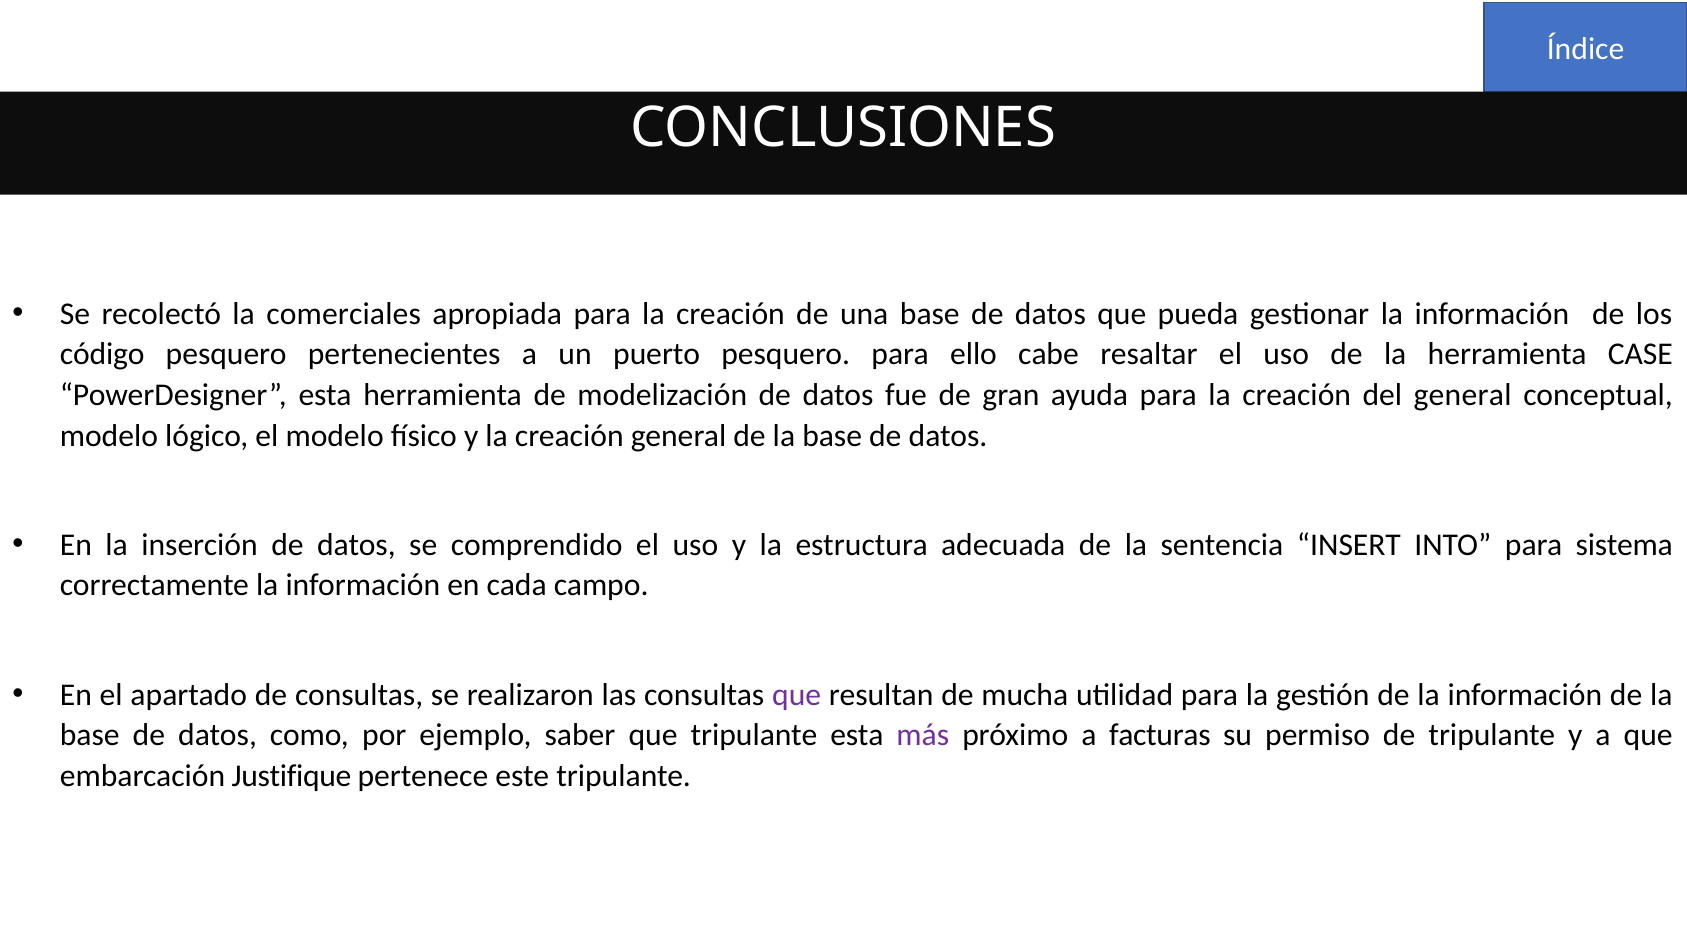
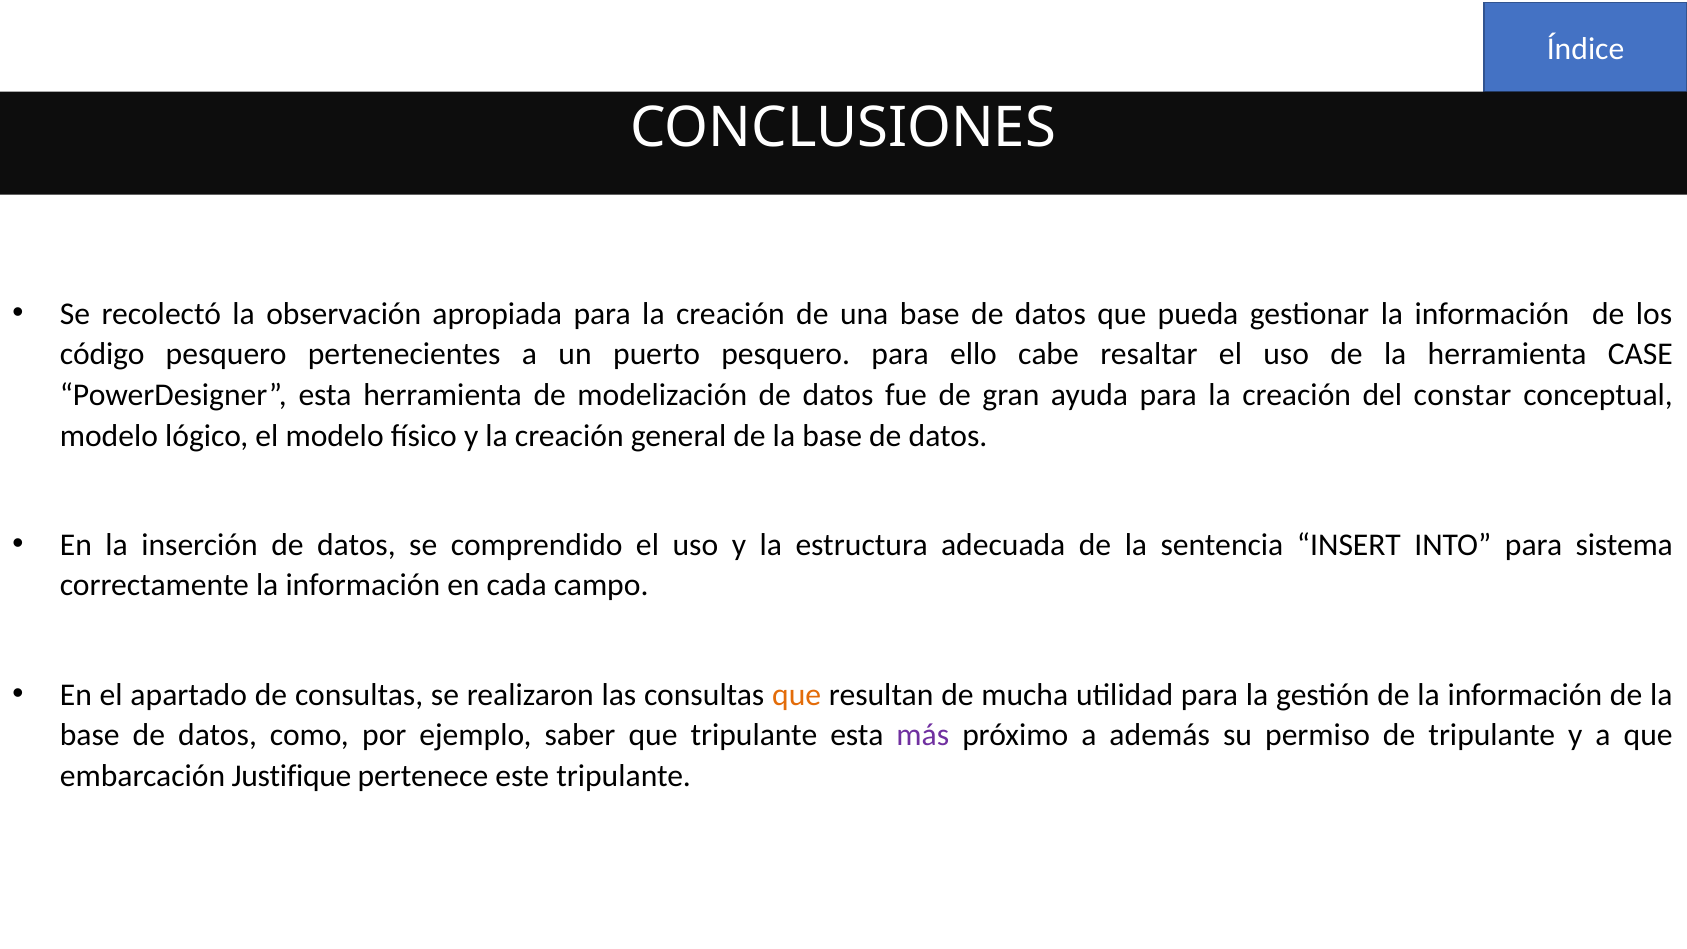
comerciales: comerciales -> observación (344, 314)
del general: general -> constar (1463, 395)
que colour: purple -> orange (797, 695)
facturas: facturas -> además (1160, 735)
